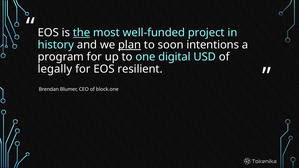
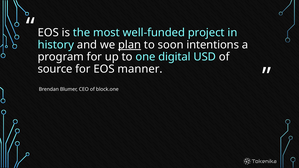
the underline: present -> none (82, 33)
legally: legally -> source (55, 69)
resilient: resilient -> manner (140, 69)
